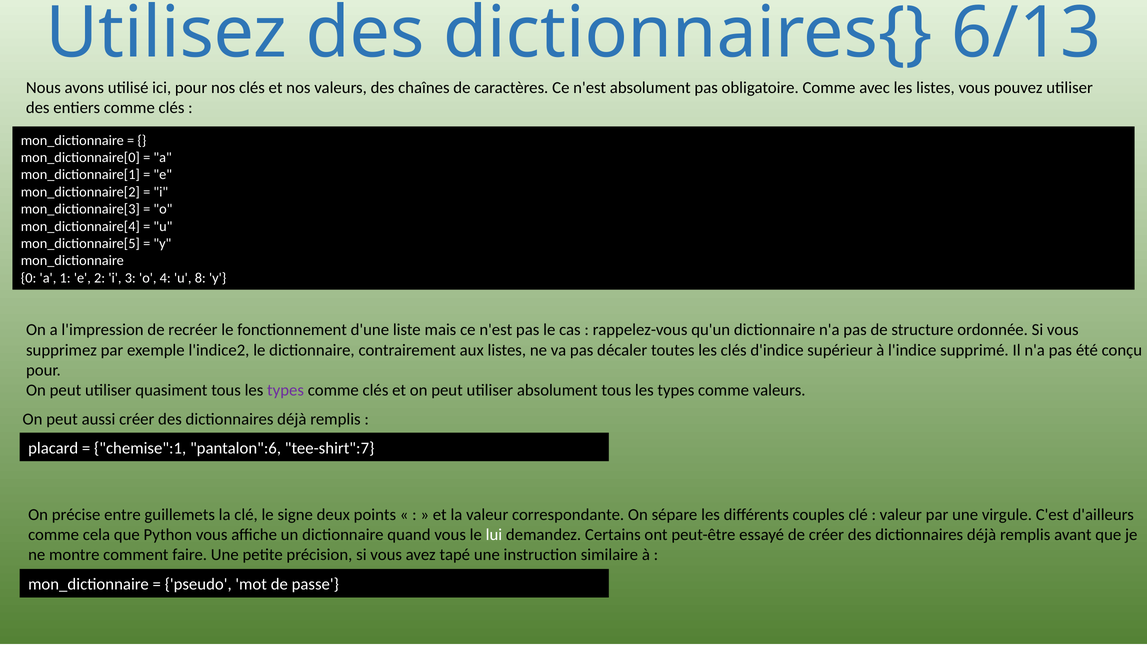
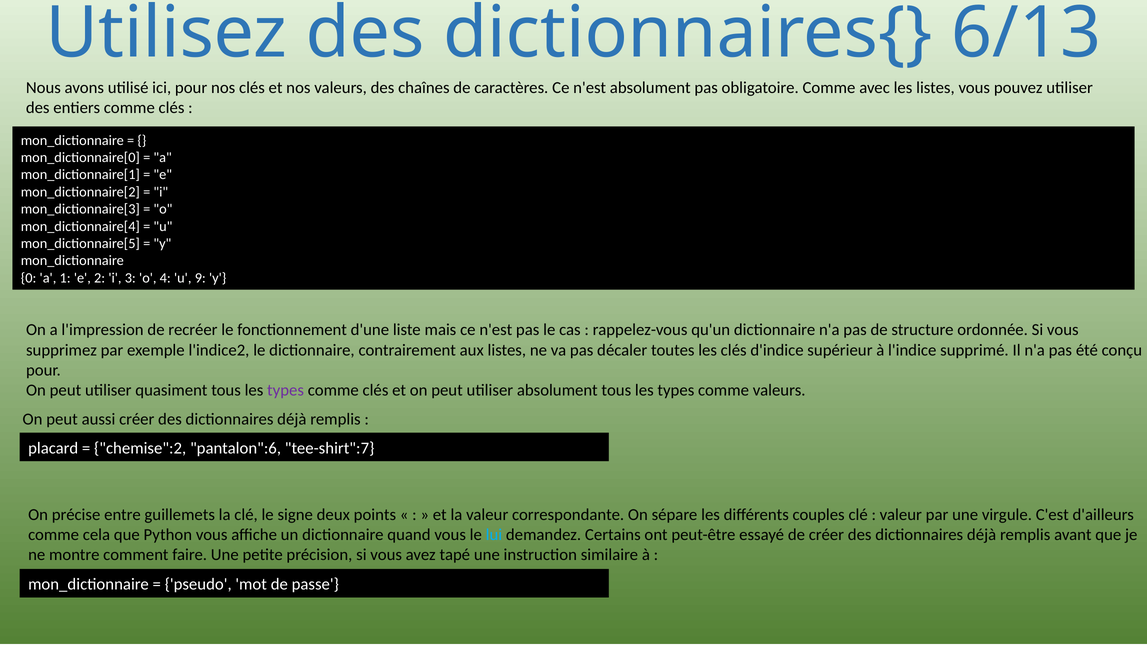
8: 8 -> 9 (200, 278)
chemise":1: chemise":1 -> chemise":2 (140, 448)
lui colour: white -> light blue (494, 535)
